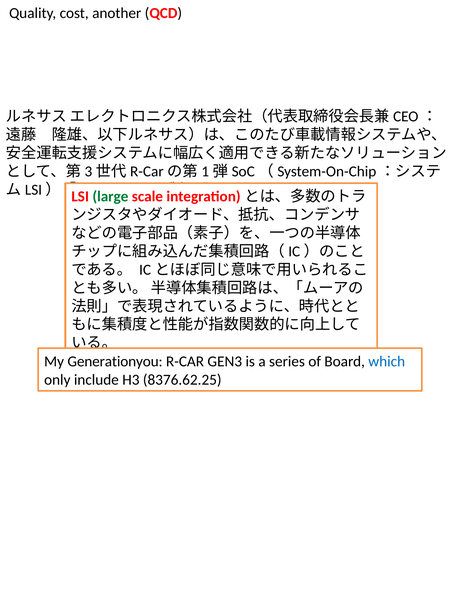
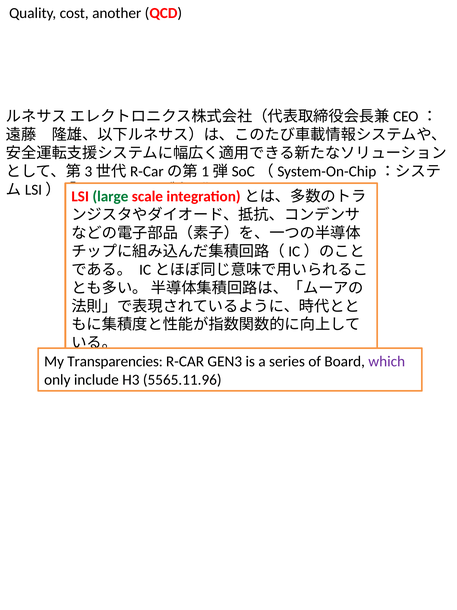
Generationyou: Generationyou -> Transparencies (115, 361)
which colour: blue -> purple (387, 361)
8376.62.25: 8376.62.25 -> 5565.11.96 (182, 379)
